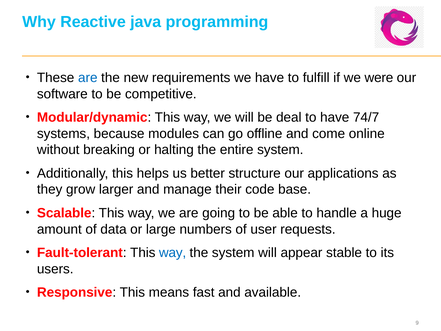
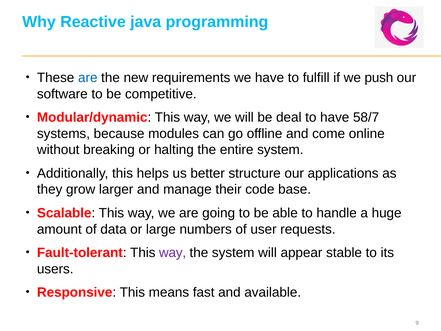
were: were -> push (379, 78)
74/7: 74/7 -> 58/7 (366, 117)
way colour: blue -> purple (173, 253)
